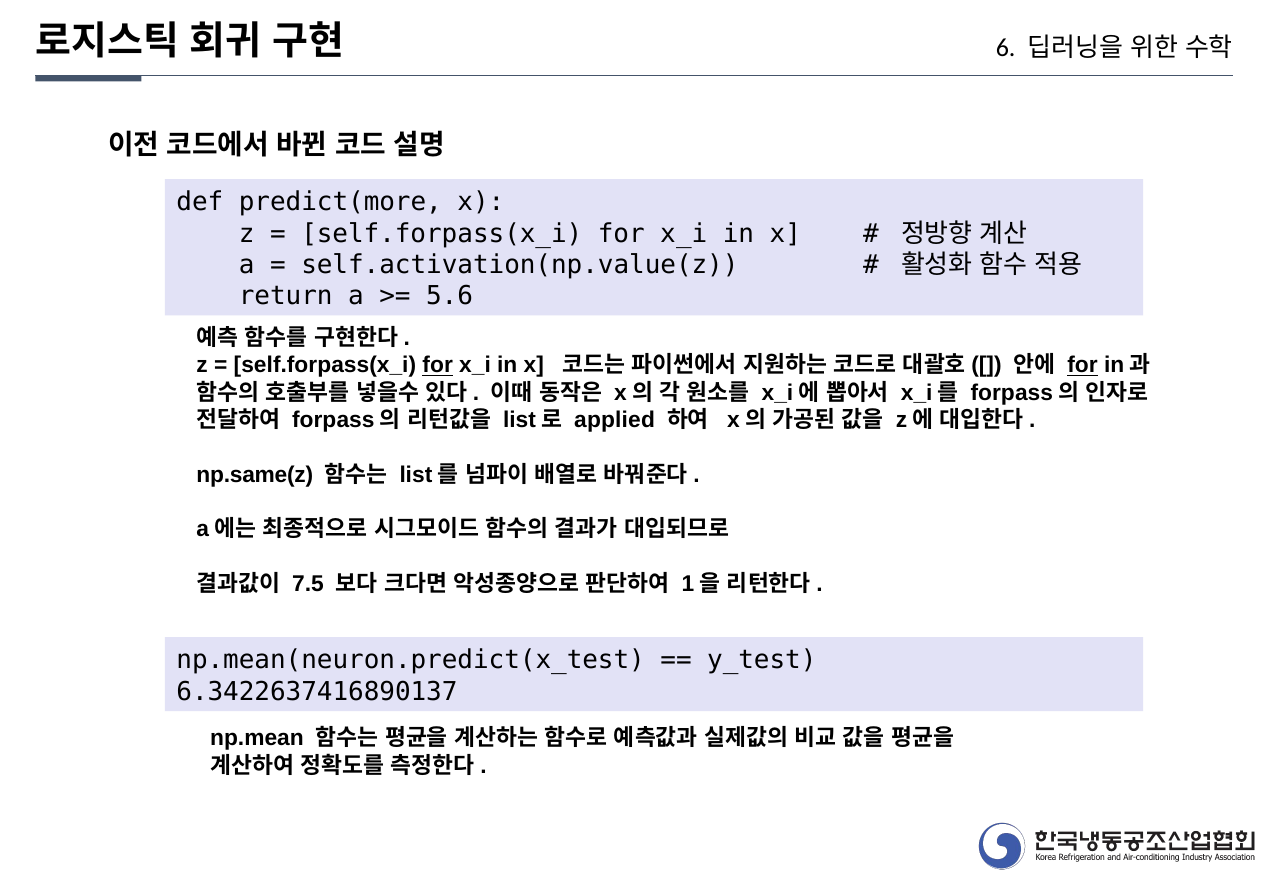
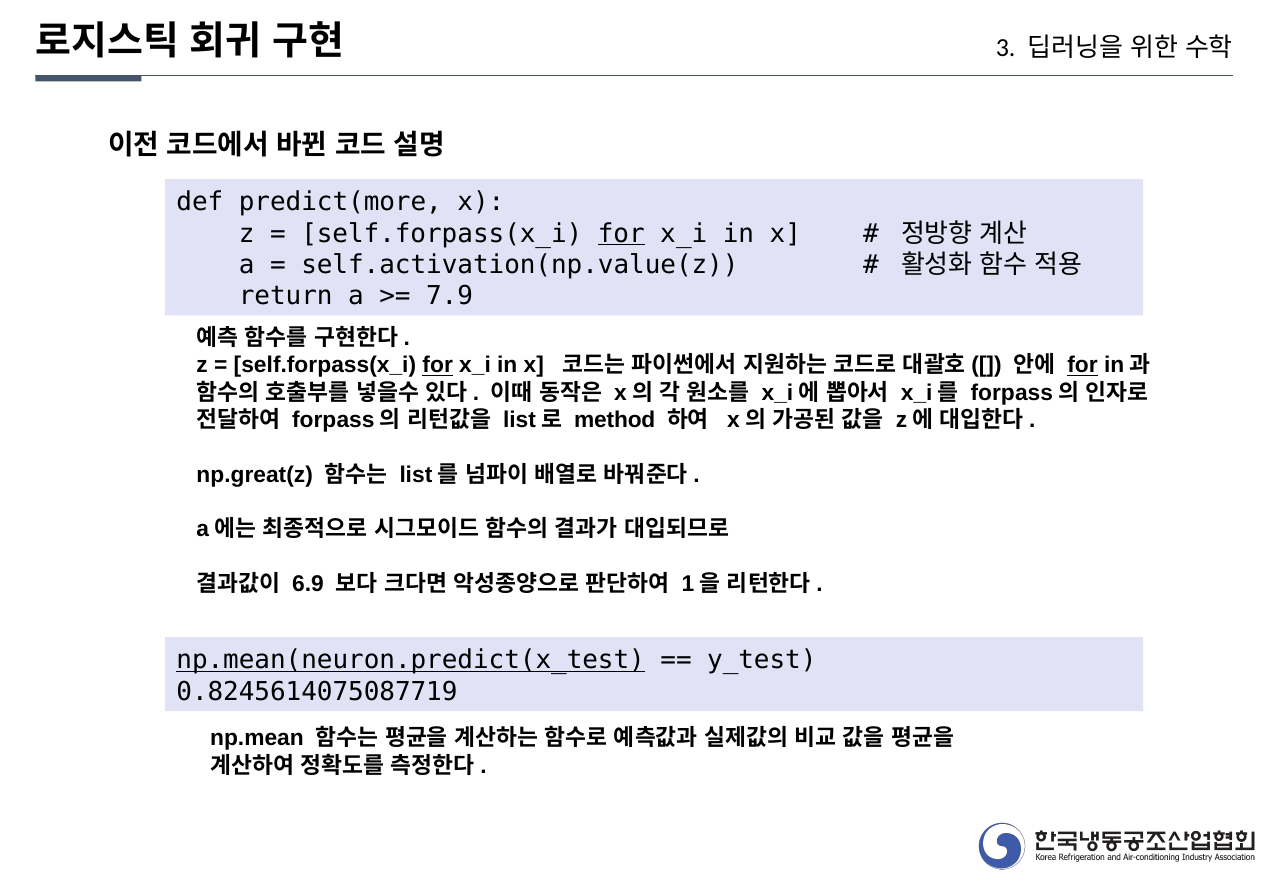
6: 6 -> 3 (1006, 48)
for underline: none -> present (621, 233)
5.6: 5.6 -> 7.9 (450, 296)
applied: applied -> method (615, 420)
np.same(z: np.same(z -> np.great(z (255, 475)
7.5: 7.5 -> 6.9 (308, 584)
np.mean(neuron.predict(x_test underline: none -> present (411, 660)
6.3422637416890137: 6.3422637416890137 -> 0.8245614075087719 (317, 691)
